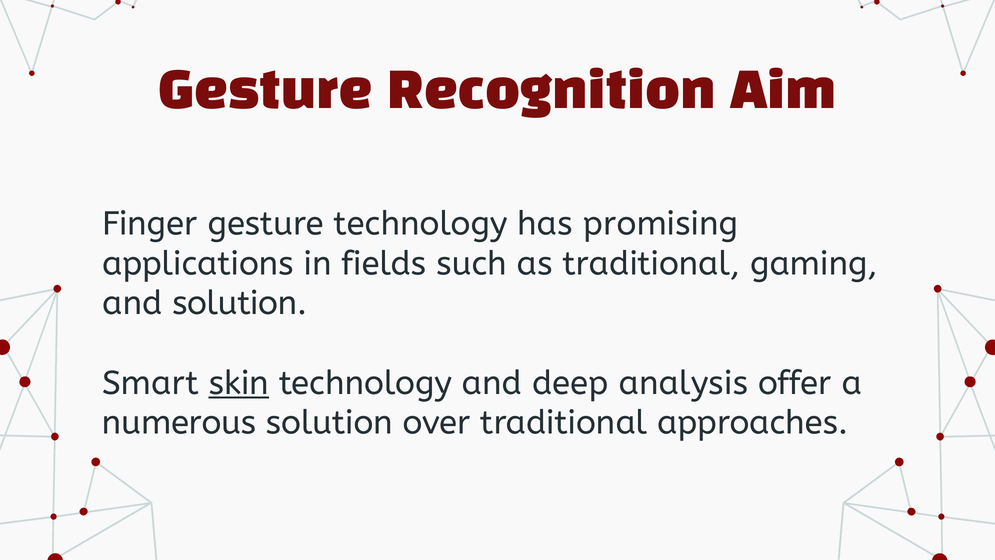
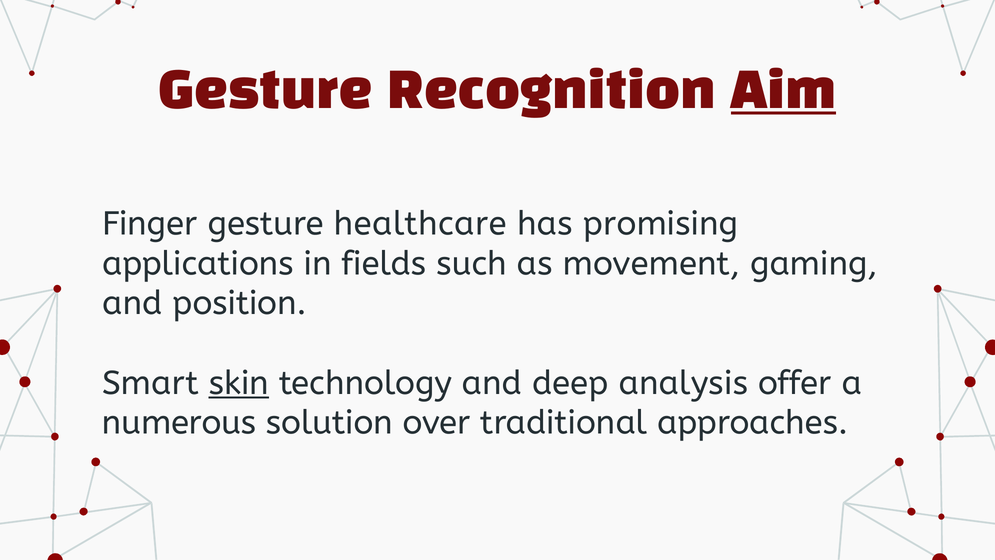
Aim underline: none -> present (783, 92)
gesture technology: technology -> healthcare (420, 224)
as traditional: traditional -> movement (651, 264)
and solution: solution -> position (239, 303)
